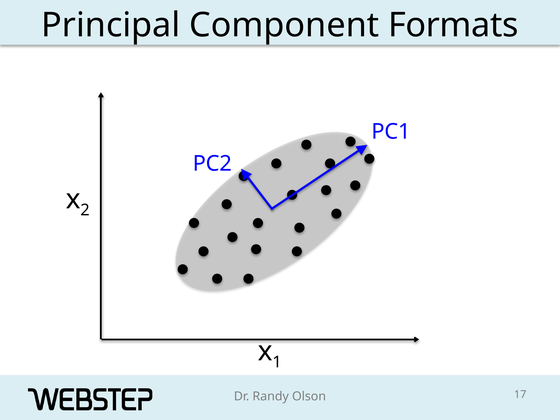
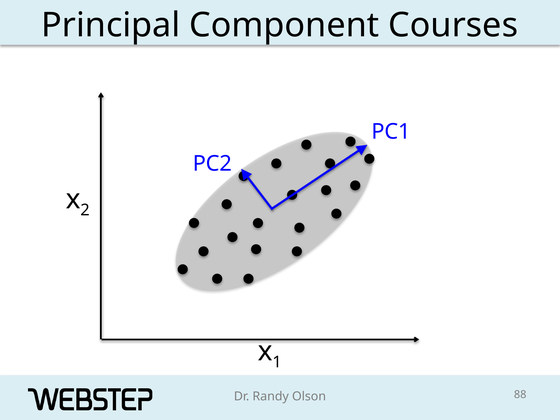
Formats: Formats -> Courses (453, 25)
17: 17 -> 88 (520, 394)
